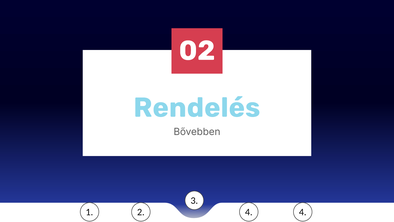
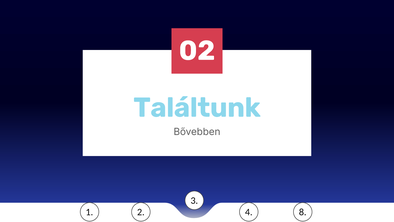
Rendelés: Rendelés -> Találtunk (197, 107)
4 4: 4 -> 8 (303, 212)
